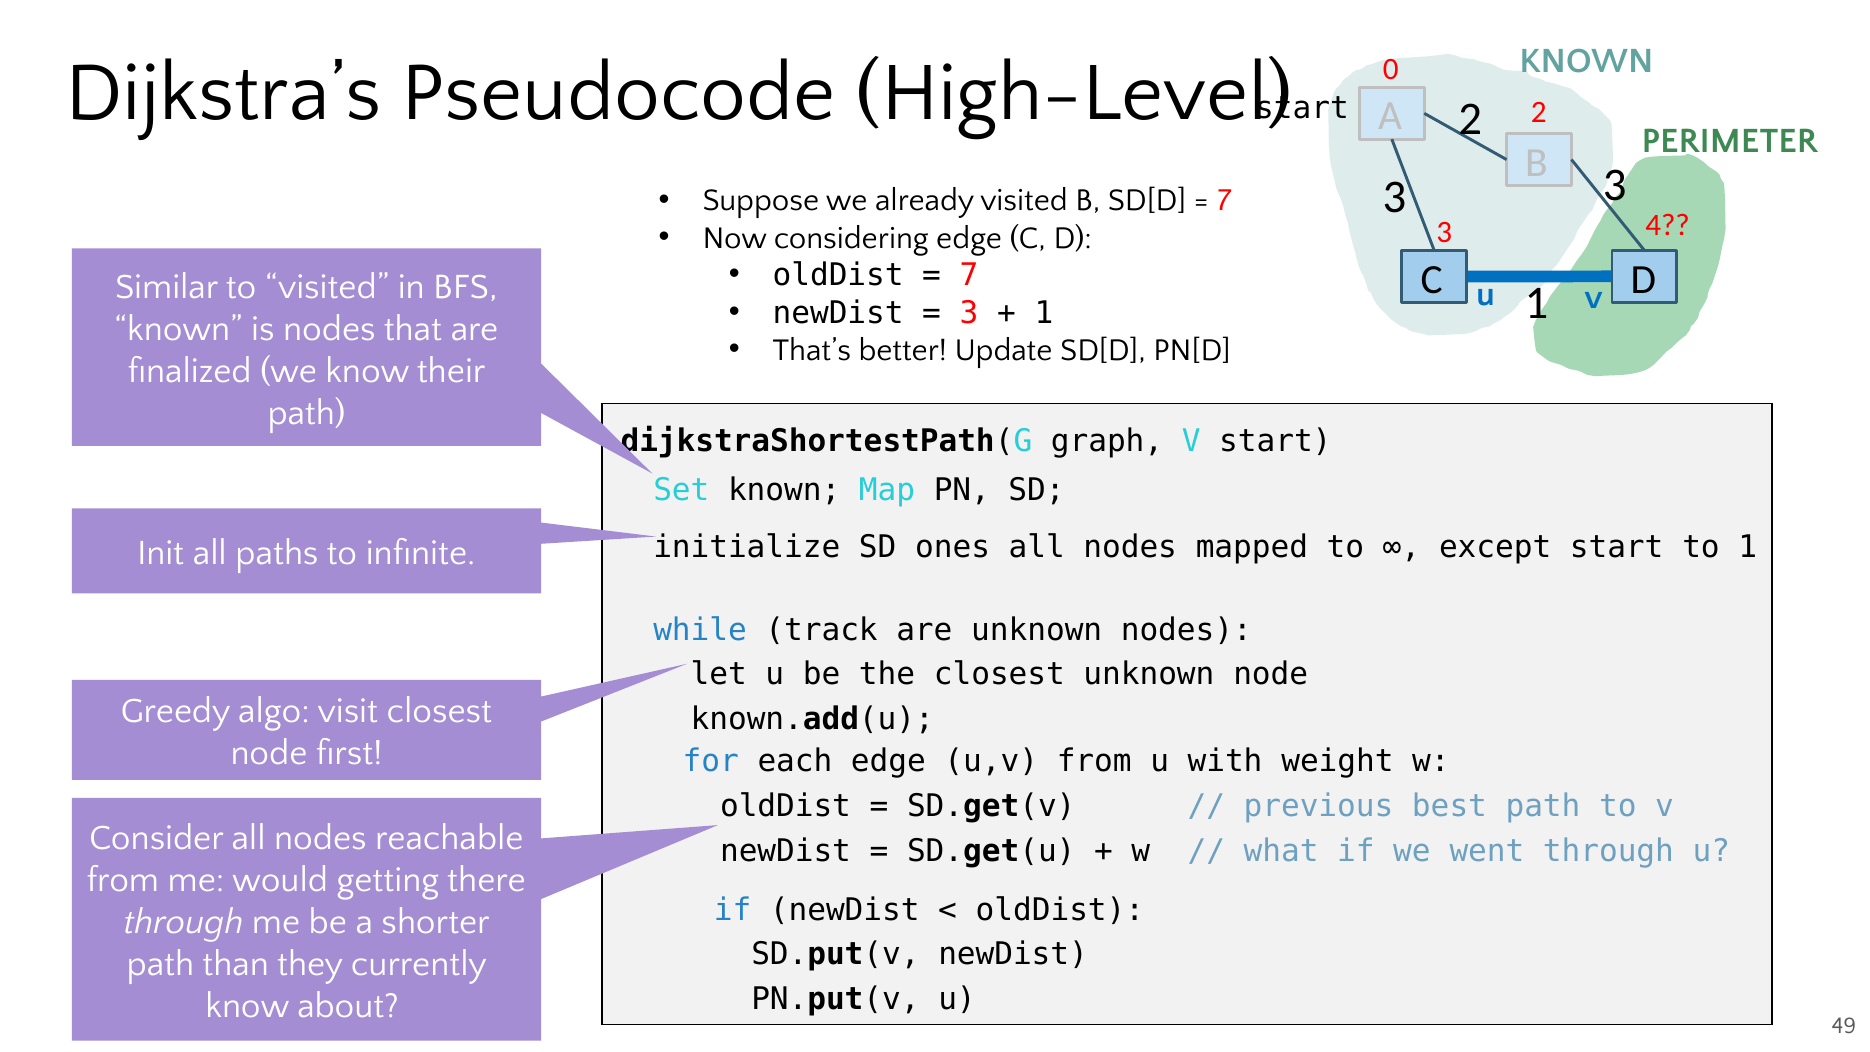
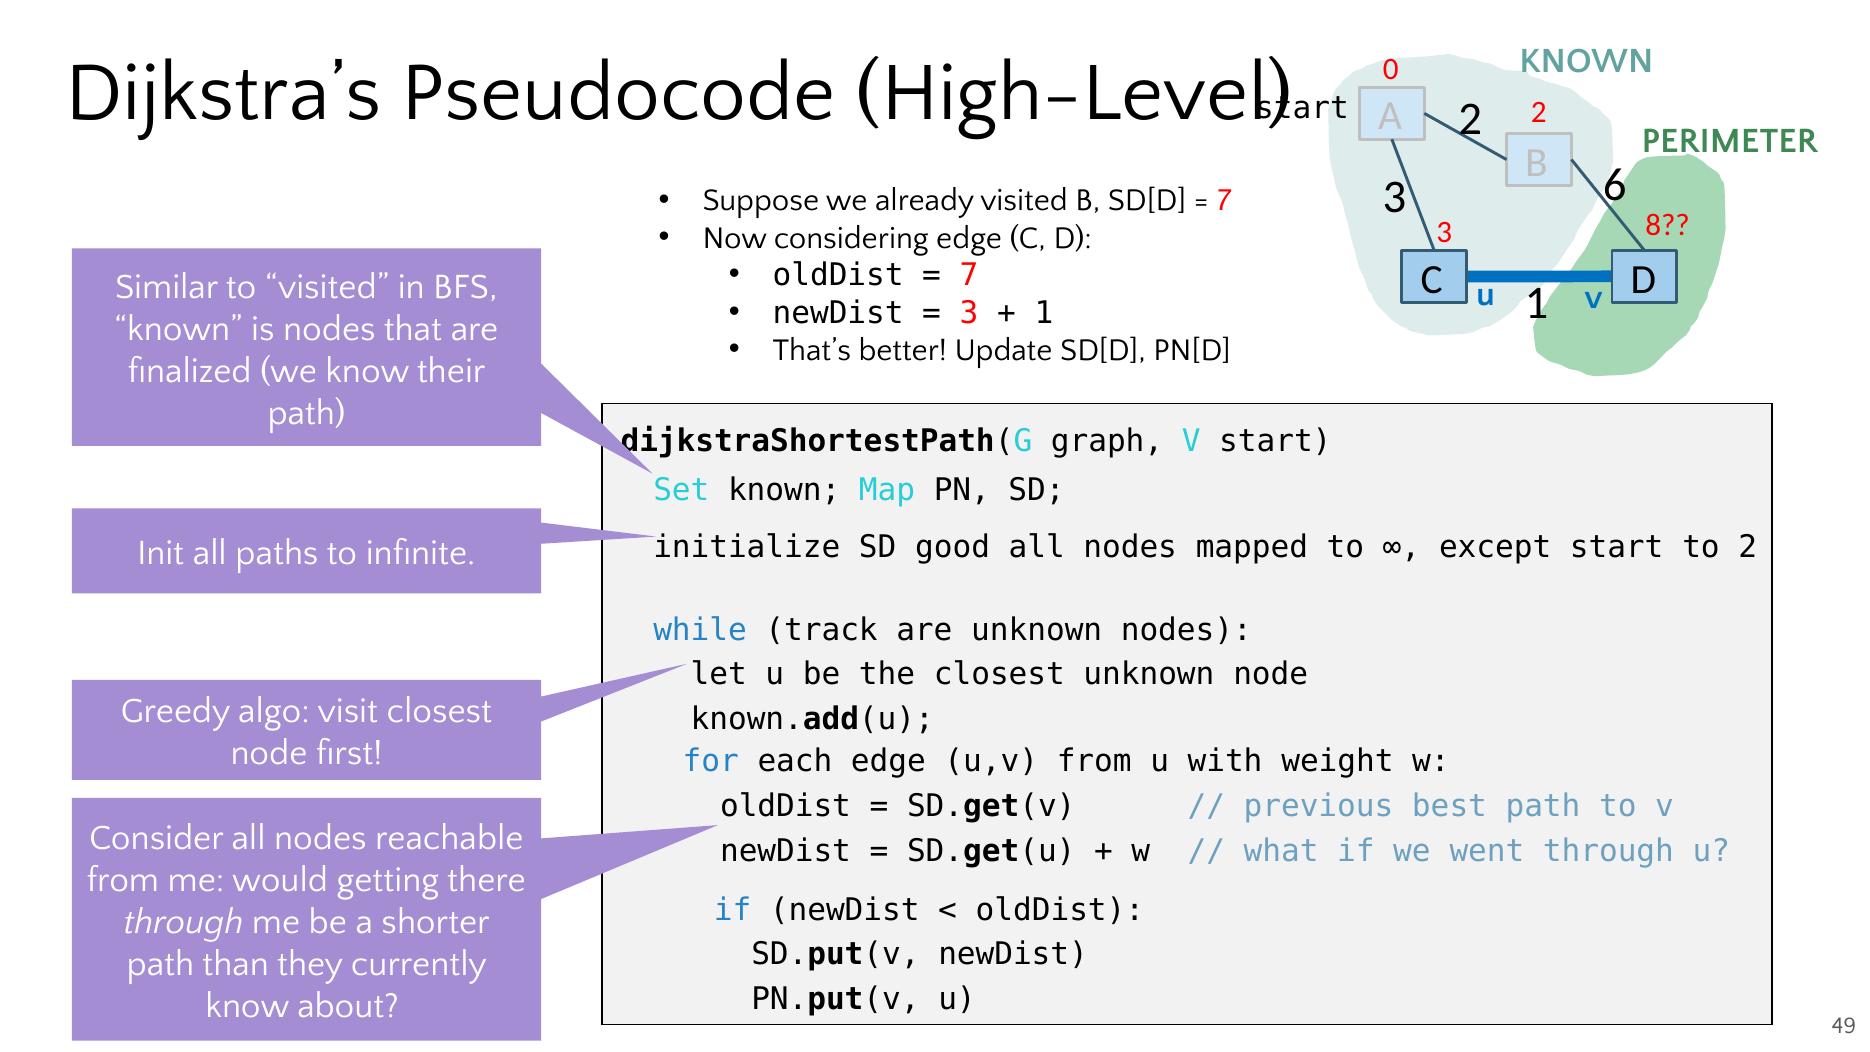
3 3: 3 -> 6 (1615, 185)
4: 4 -> 8 (1668, 225)
ones: ones -> good (953, 547)
to 1: 1 -> 2 (1748, 547)
